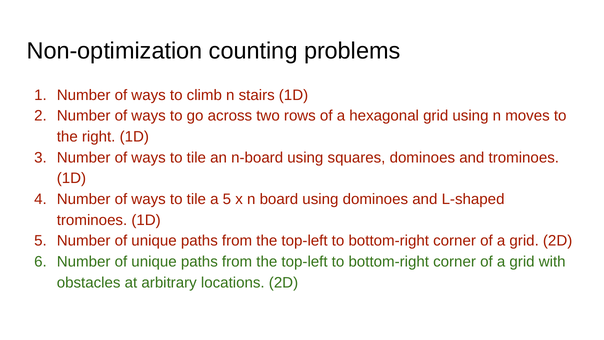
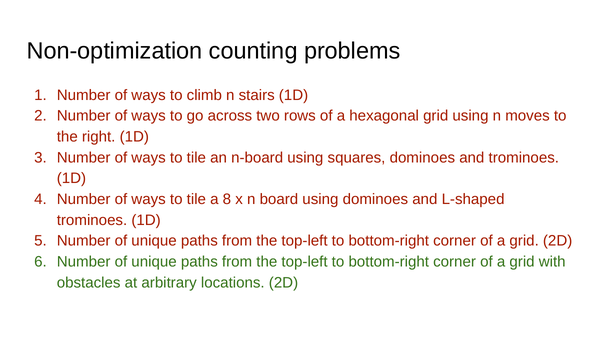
a 5: 5 -> 8 (227, 199)
